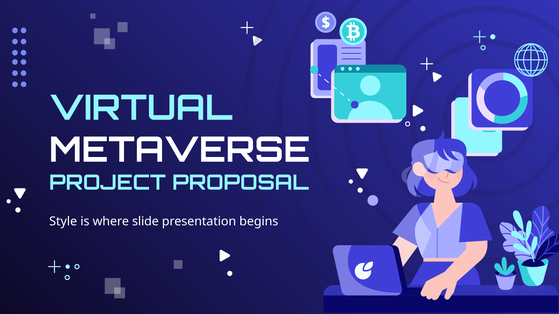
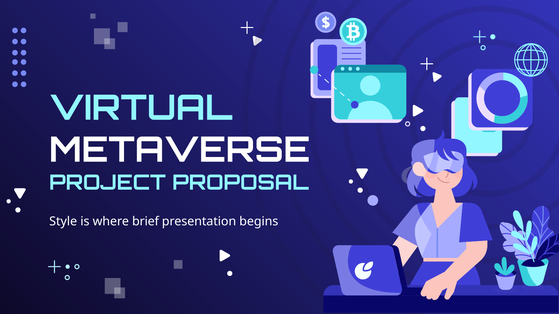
slide: slide -> brief (145, 222)
